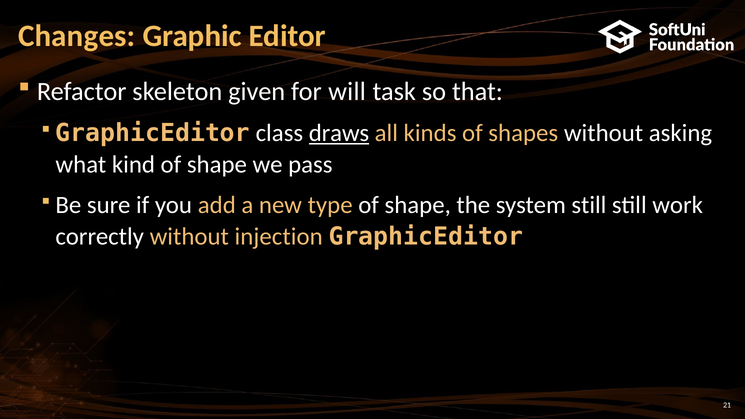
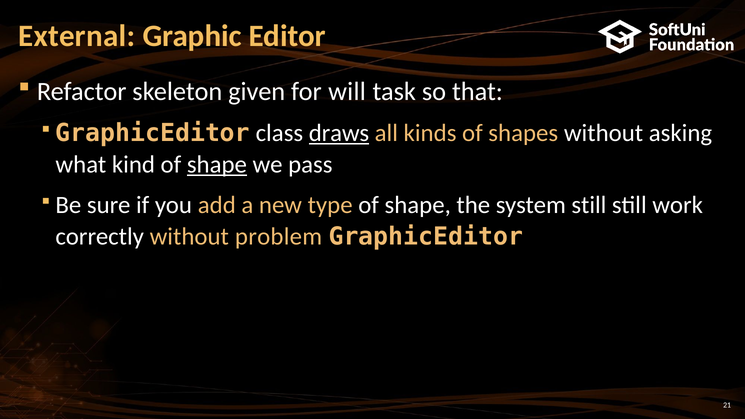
Changes: Changes -> External (77, 36)
shape underline: none -> present (217, 165)
injection: injection -> problem (279, 236)
